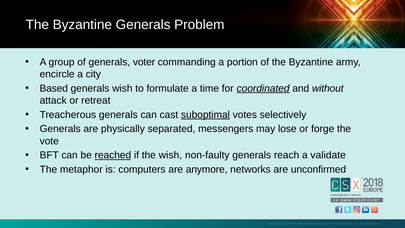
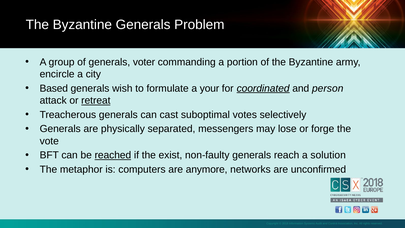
time: time -> your (210, 88)
without: without -> person (328, 88)
retreat underline: none -> present (96, 101)
suboptimal underline: present -> none (205, 115)
the wish: wish -> exist (170, 155)
validate: validate -> solution (328, 155)
